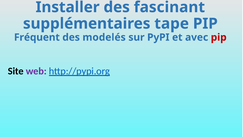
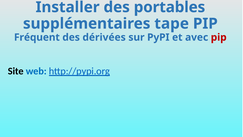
fascinant: fascinant -> portables (169, 7)
modelés: modelés -> dérivées (104, 37)
web colour: purple -> blue (36, 71)
